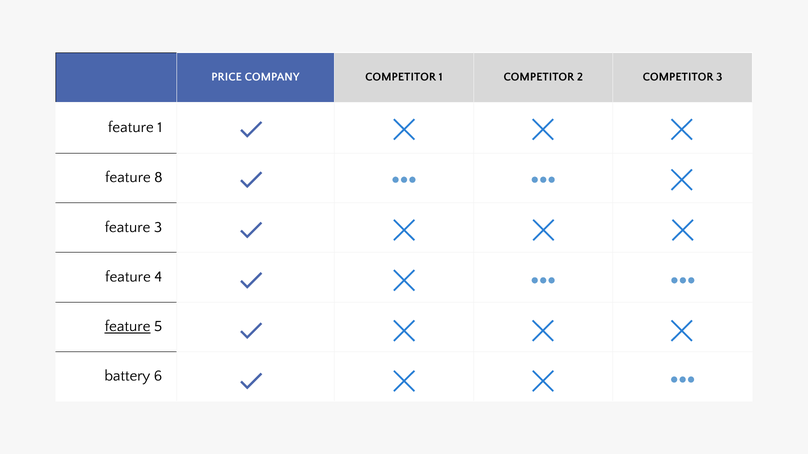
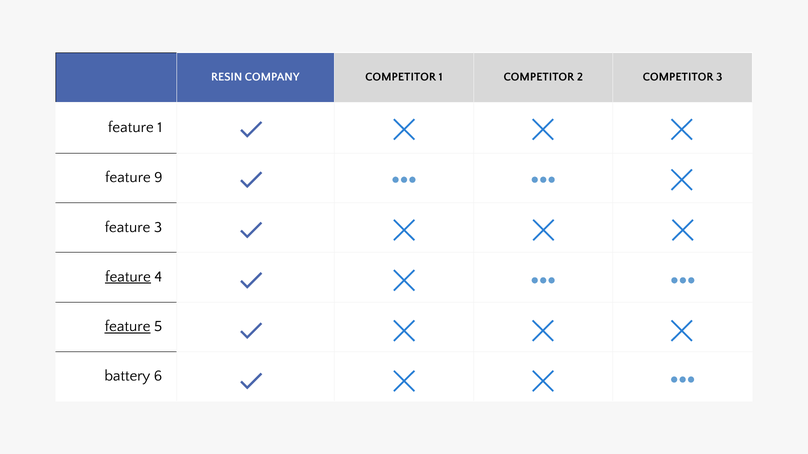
PRICE: PRICE -> RESIN (227, 77)
8: 8 -> 9 (158, 178)
feature underline: none -> present (128, 277)
